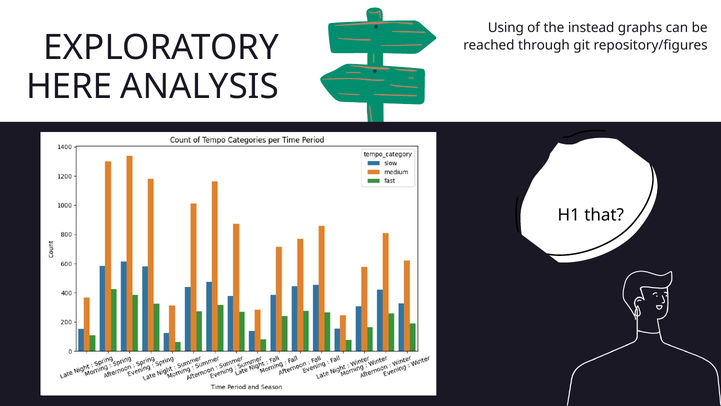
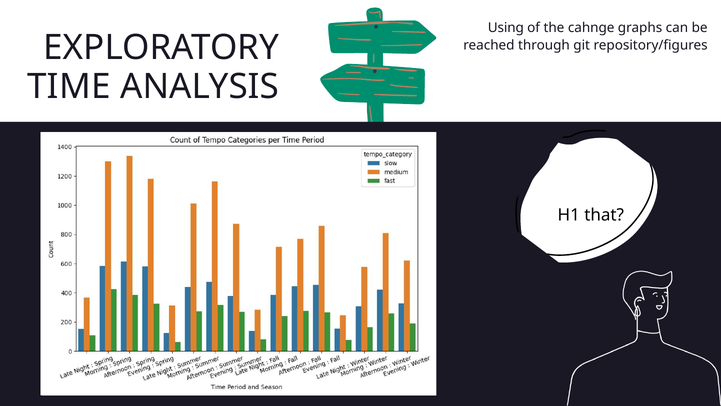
instead: instead -> cahnge (591, 28)
HERE: HERE -> TIME (69, 86)
